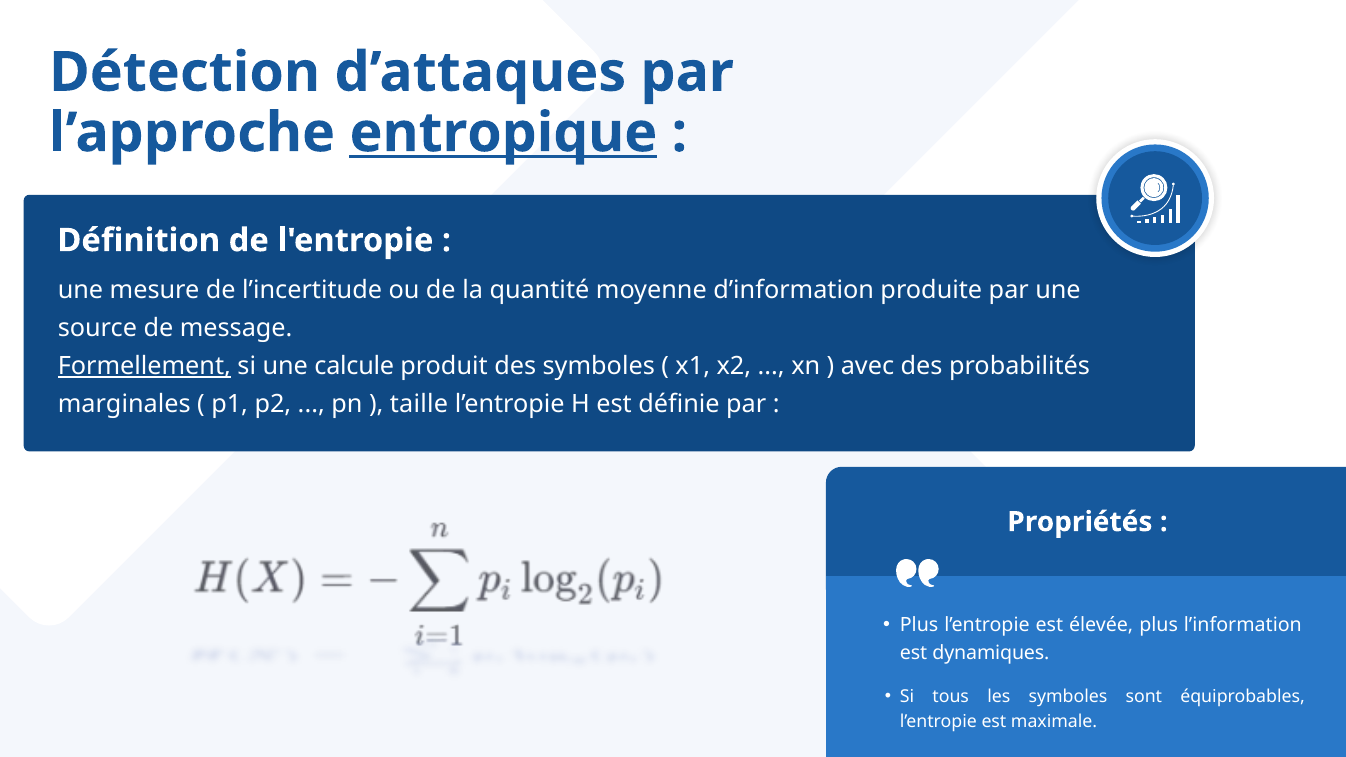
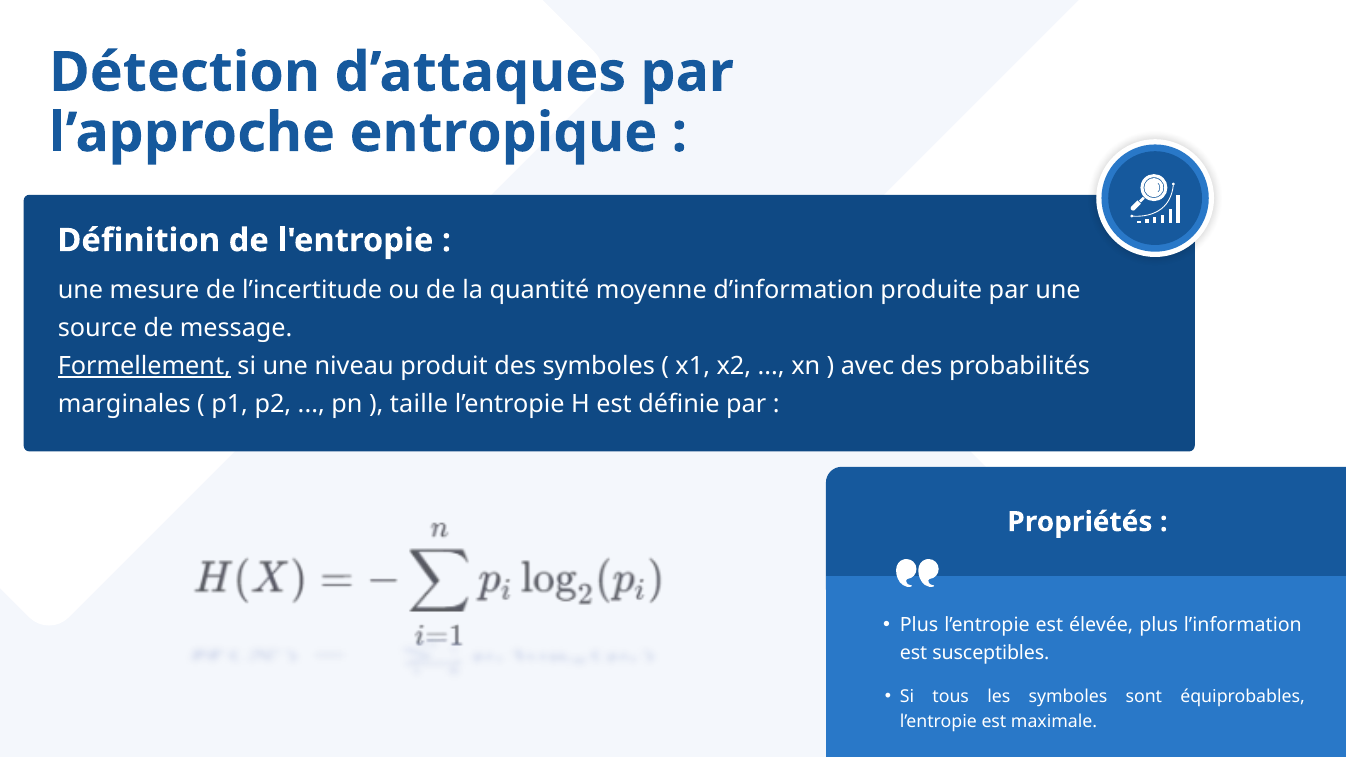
entropique underline: present -> none (503, 133)
calcule: calcule -> niveau (354, 366)
dynamiques: dynamiques -> susceptibles (991, 653)
